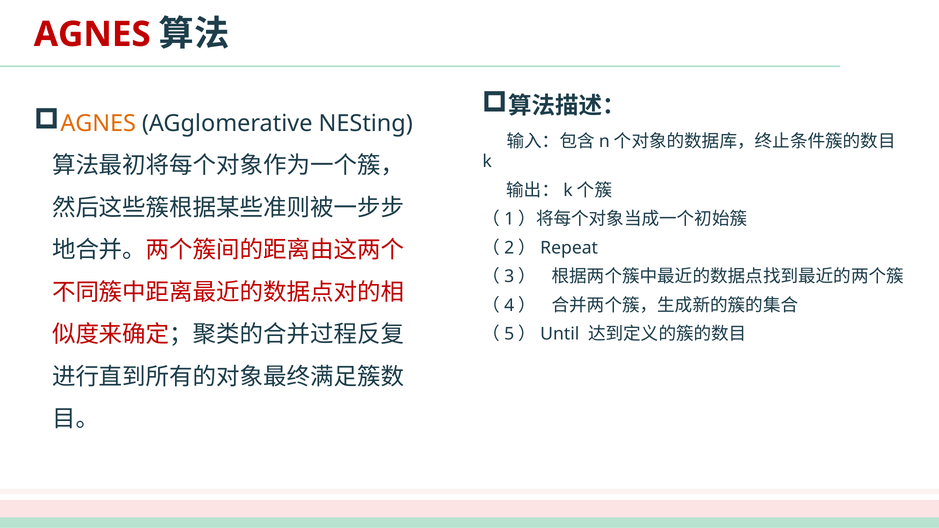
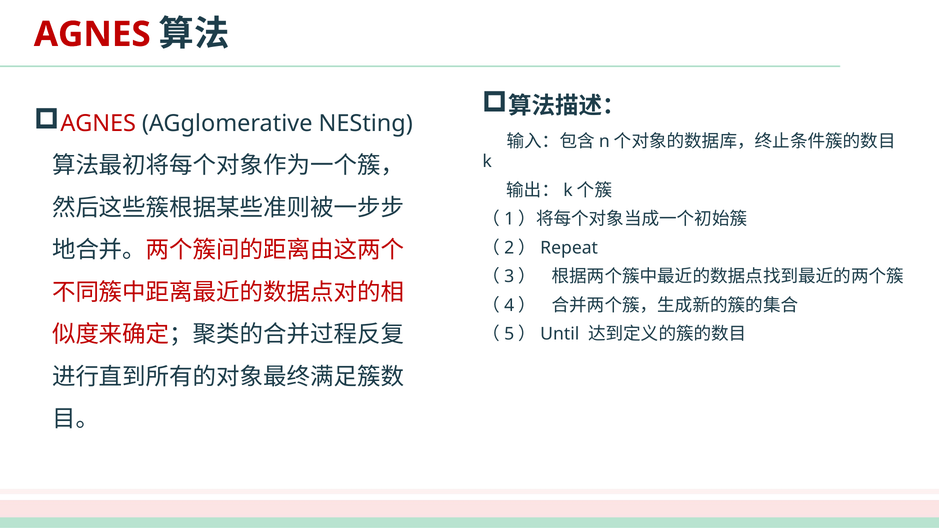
AGNES colour: orange -> red (98, 124)
